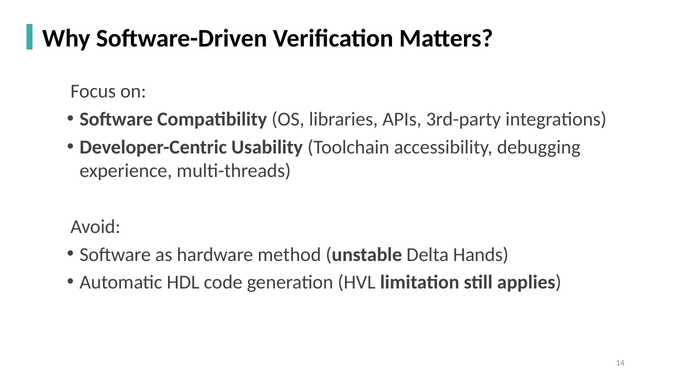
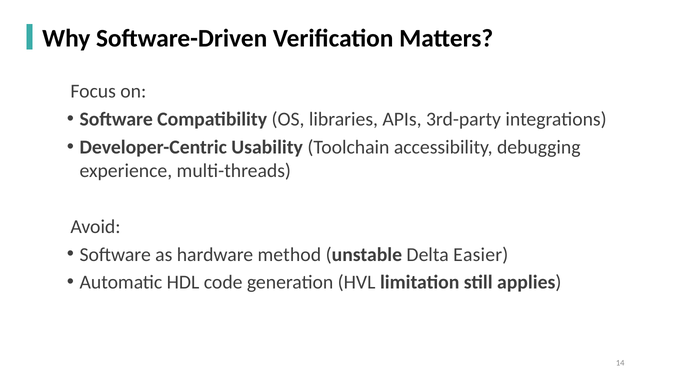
Hands: Hands -> Easier (481, 255)
